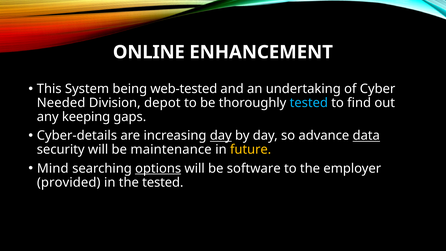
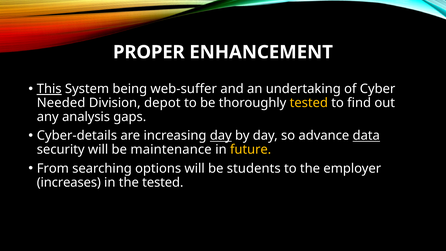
ONLINE: ONLINE -> PROPER (149, 52)
This underline: none -> present (49, 89)
web-tested: web-tested -> web-suffer (184, 89)
tested colour: light blue -> yellow (309, 103)
keeping: keeping -> analysis (86, 117)
Mind: Mind -> From (53, 168)
options underline: present -> none (158, 168)
software: software -> students (254, 168)
provided: provided -> increases (69, 182)
